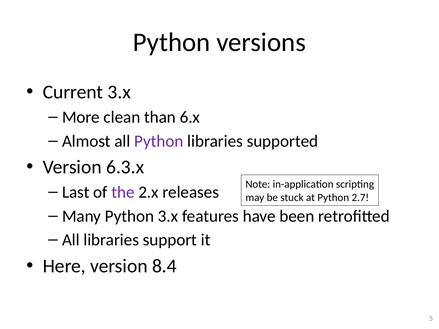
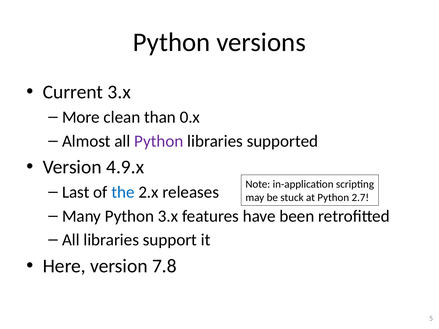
6.x: 6.x -> 0.x (190, 117)
6.3.x: 6.3.x -> 4.9.x (125, 167)
the colour: purple -> blue (123, 192)
8.4: 8.4 -> 7.8 (164, 266)
